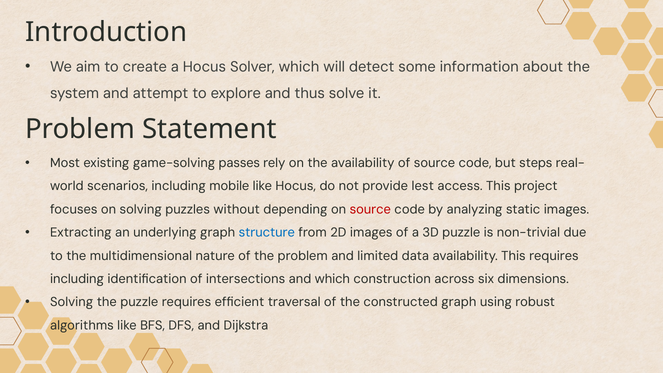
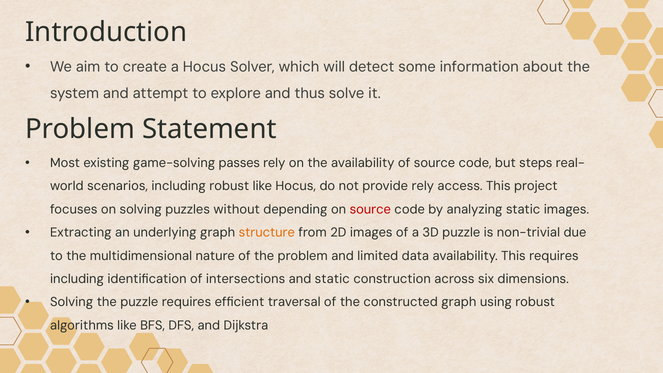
including mobile: mobile -> robust (229, 186)
provide lest: lest -> rely (423, 186)
structure colour: blue -> orange (267, 233)
and which: which -> static (332, 279)
